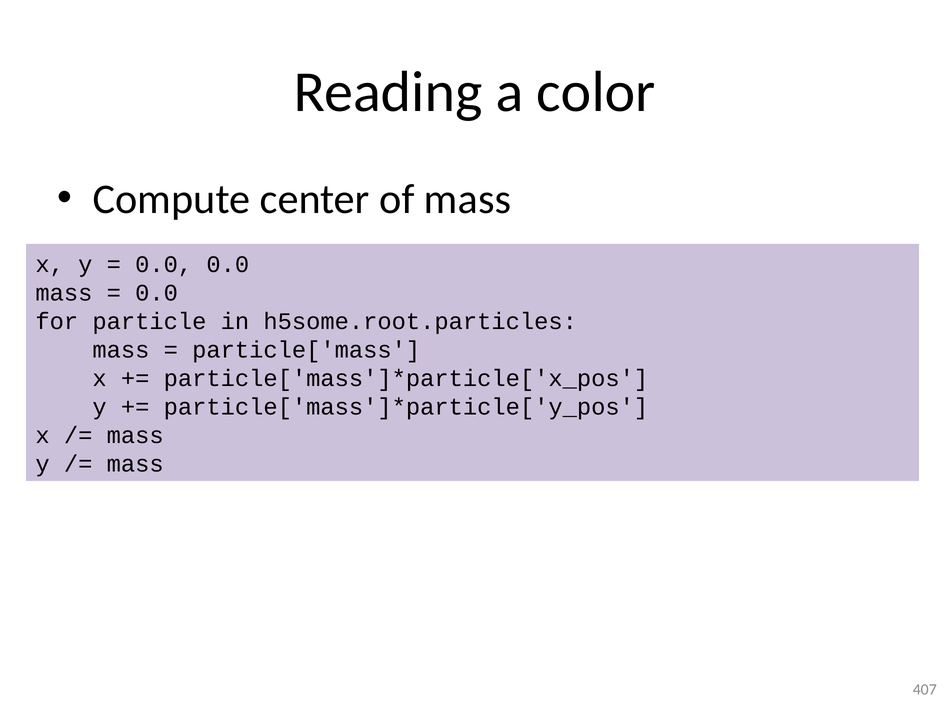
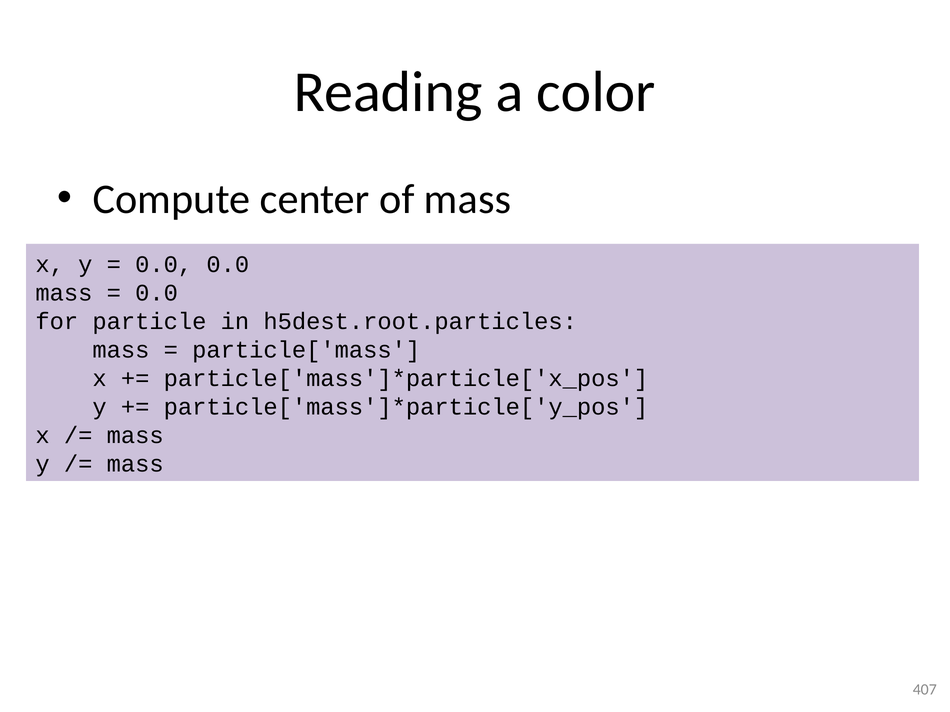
h5some.root.particles: h5some.root.particles -> h5dest.root.particles (420, 322)
